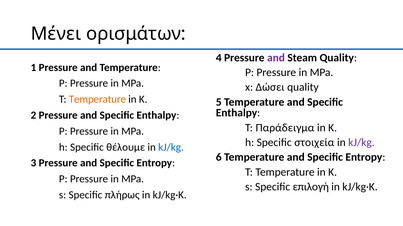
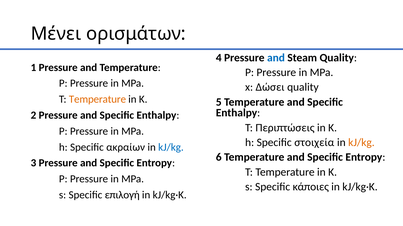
and colour: purple -> blue (276, 58)
Παράδειγμα: Παράδειγμα -> Περιπτώσεις (285, 128)
kJ/kg colour: purple -> orange (361, 143)
θέλουμε: θέλουμε -> ακραίων (126, 148)
επιλογή: επιλογή -> κάποιες (311, 187)
πλήρως: πλήρως -> επιλογή (122, 196)
